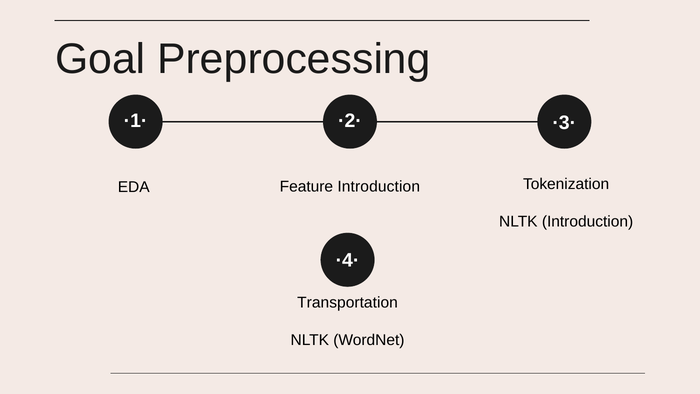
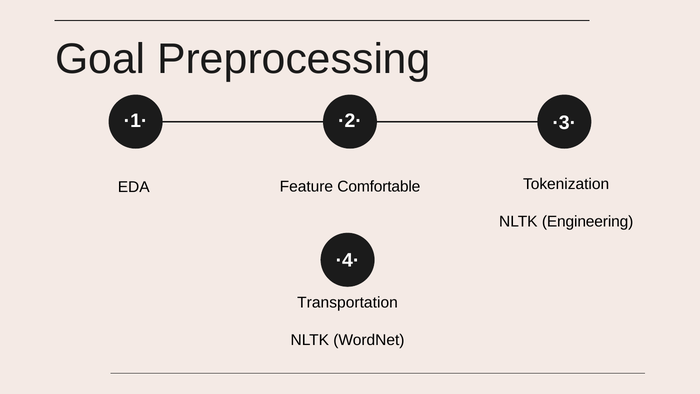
Feature Introduction: Introduction -> Comfortable (379, 187)
NLTK Introduction: Introduction -> Engineering (588, 221)
